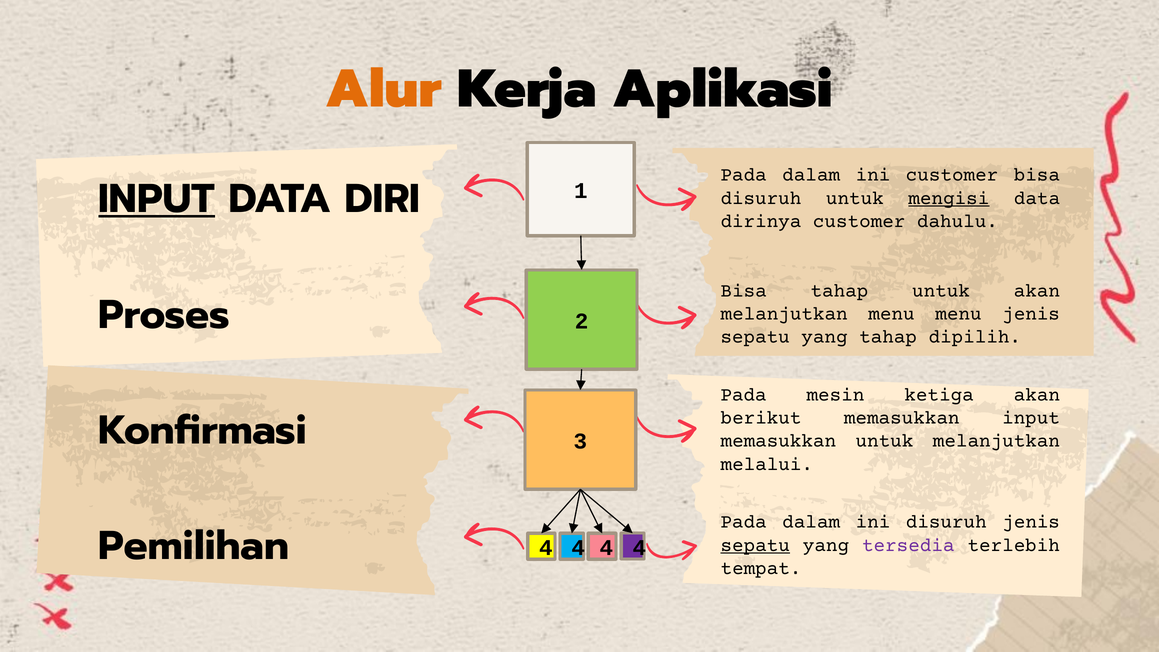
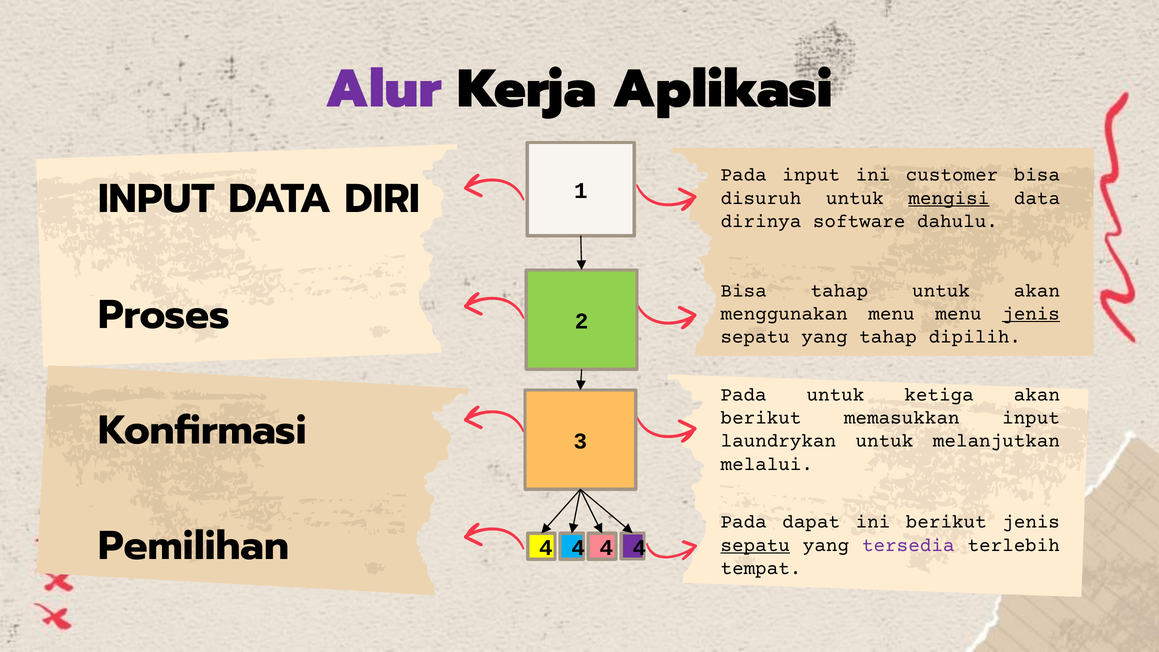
Alur colour: orange -> purple (384, 89)
dalam: dalam -> input (811, 174)
INPUT underline: present -> none (157, 199)
dirinya customer: customer -> software (859, 221)
melanjutkan: melanjutkan -> menggunakan (784, 313)
jenis underline: none -> present (1031, 313)
Pada mesin: mesin -> untuk (835, 394)
memasukkan: memasukkan -> laundrykan (778, 441)
dalam: dalam -> dapat (811, 521)
ini disuruh: disuruh -> berikut (946, 521)
